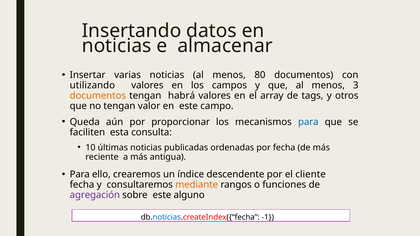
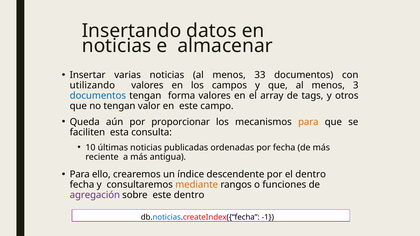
80: 80 -> 33 (260, 75)
documentos colour: orange -> blue (98, 96)
habrá: habrá -> forma (182, 96)
para colour: blue -> orange (308, 122)
el cliente: cliente -> dentro (311, 174)
este alguno: alguno -> dentro (189, 195)
